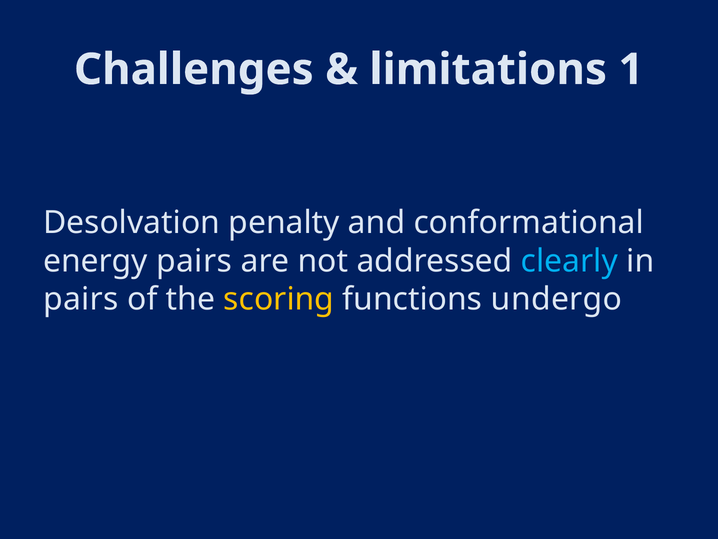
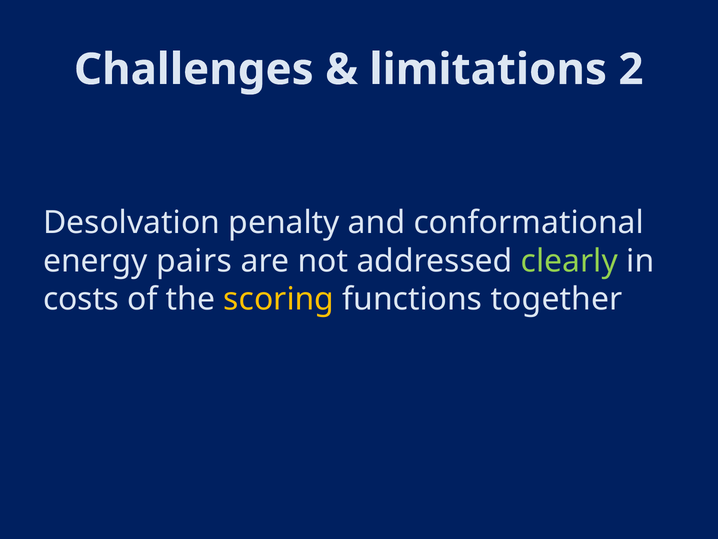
1: 1 -> 2 (631, 70)
clearly colour: light blue -> light green (569, 261)
pairs: pairs -> costs (81, 299)
undergo: undergo -> together (557, 299)
